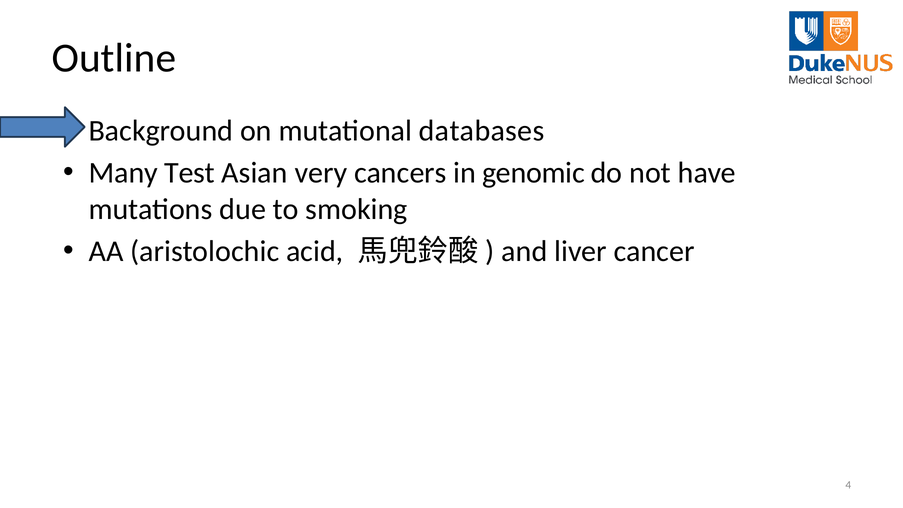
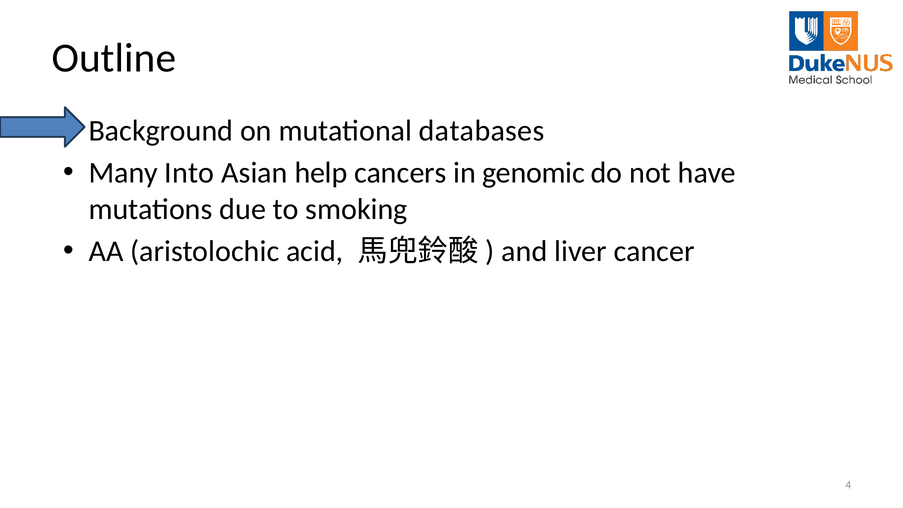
Test: Test -> Into (189, 173)
very: very -> help (321, 173)
